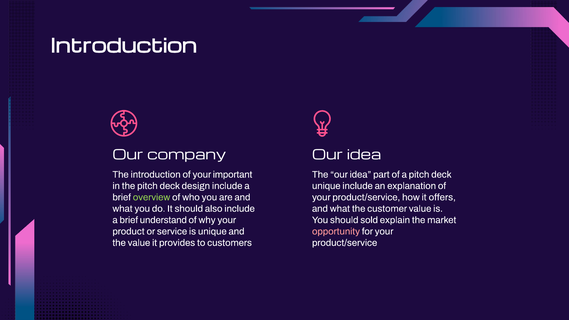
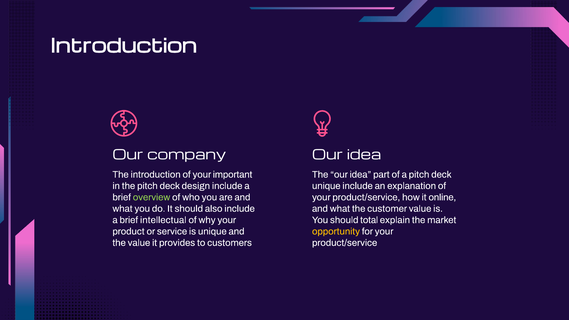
offers: offers -> online (442, 197)
understand: understand -> intellectual (163, 220)
sold: sold -> total (369, 220)
opportunity colour: pink -> yellow (336, 231)
